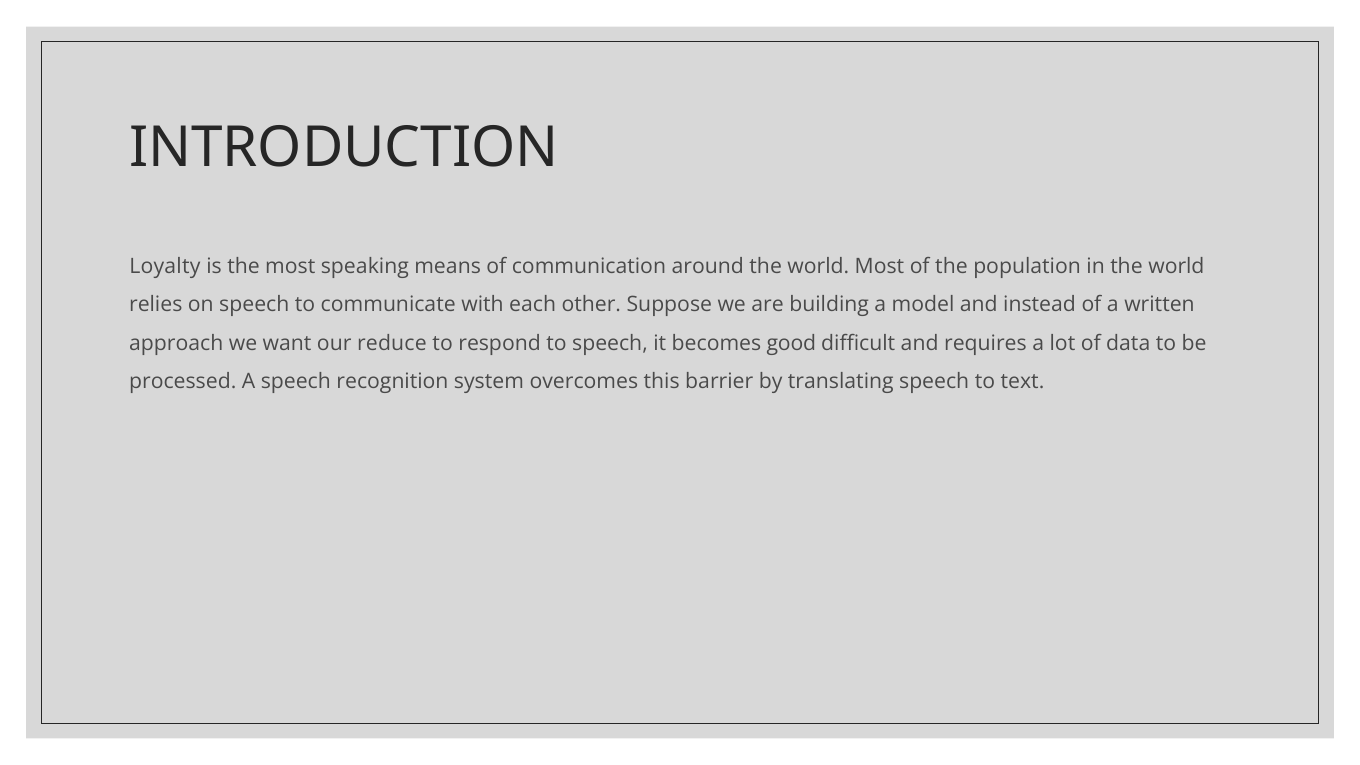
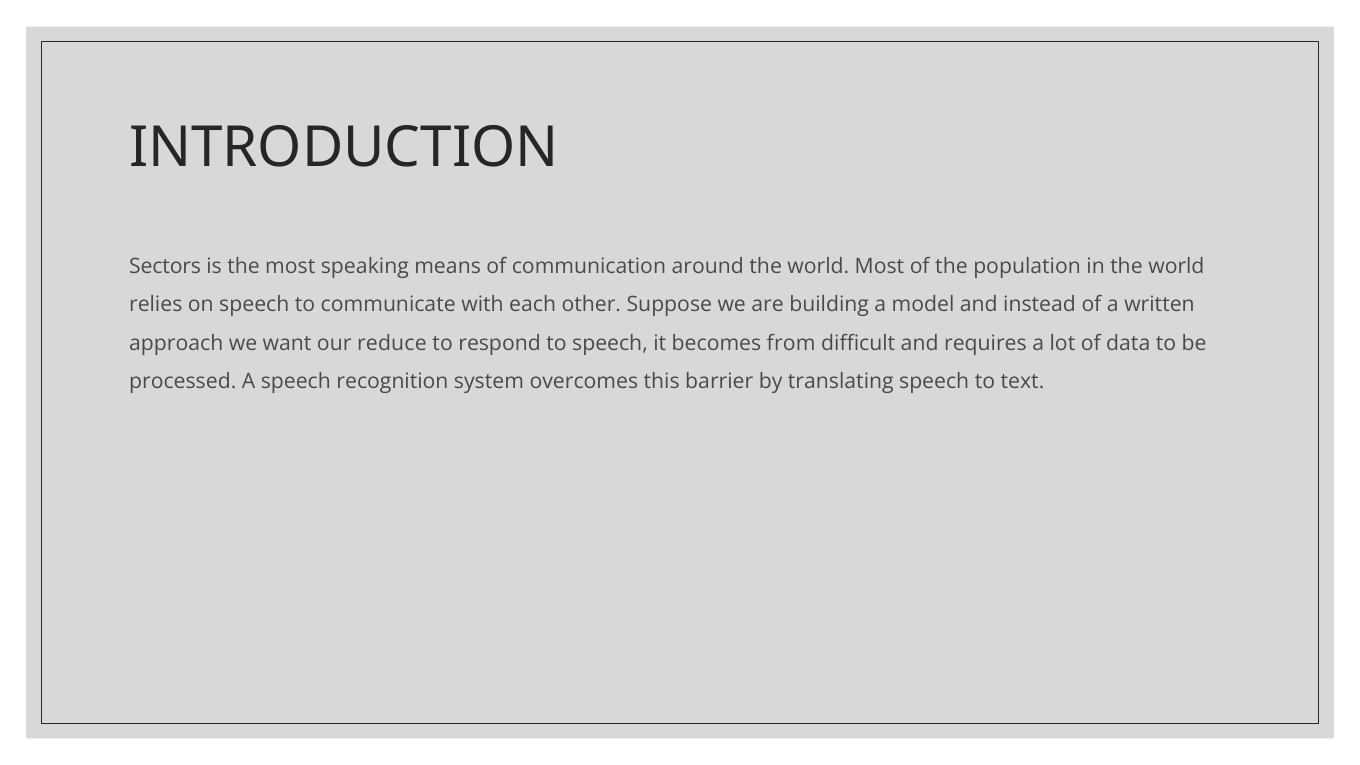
Loyalty: Loyalty -> Sectors (165, 267)
good: good -> from (791, 343)
